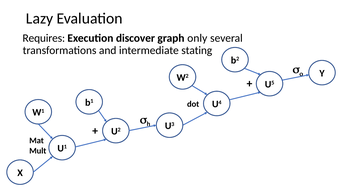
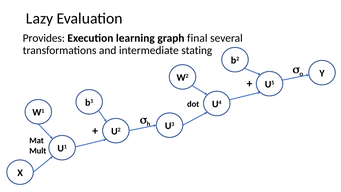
Requires: Requires -> Provides (44, 38)
discover: discover -> learning (135, 38)
only: only -> final (197, 38)
